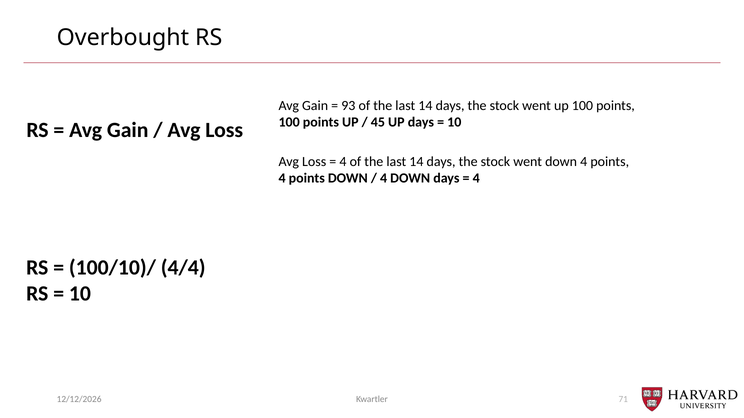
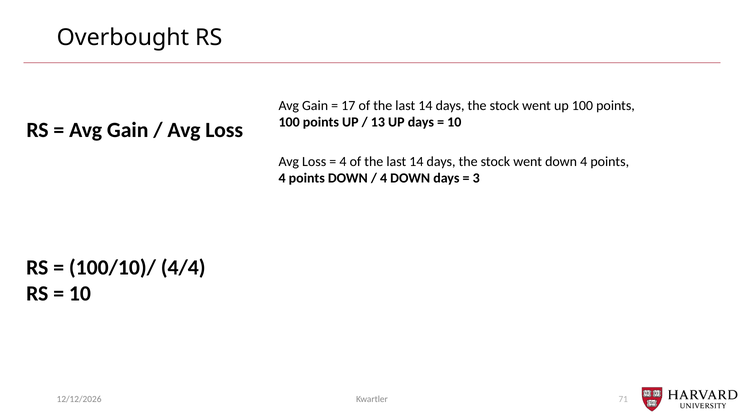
93: 93 -> 17 (348, 106)
45: 45 -> 13 (378, 122)
4: 4 -> 3 (476, 179)
